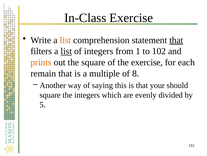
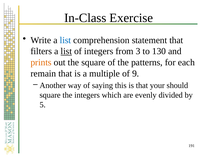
list colour: orange -> blue (65, 40)
that underline: present -> none (176, 40)
1: 1 -> 3 (138, 51)
102: 102 -> 130 (159, 51)
the exercise: exercise -> patterns (147, 62)
8: 8 -> 9 (136, 73)
